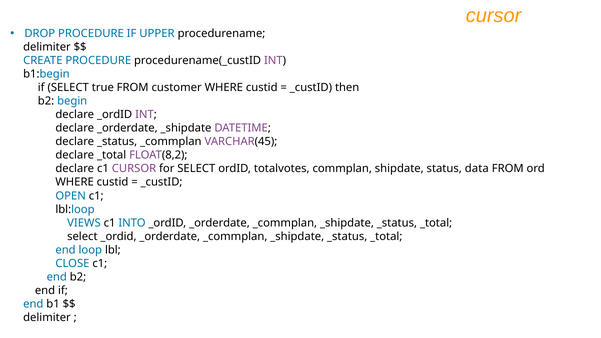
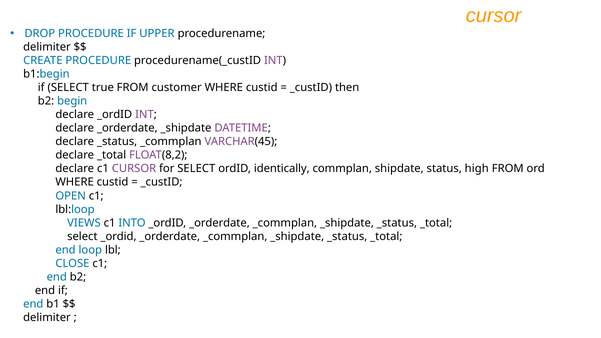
totalvotes: totalvotes -> identically (282, 169)
data: data -> high (477, 169)
